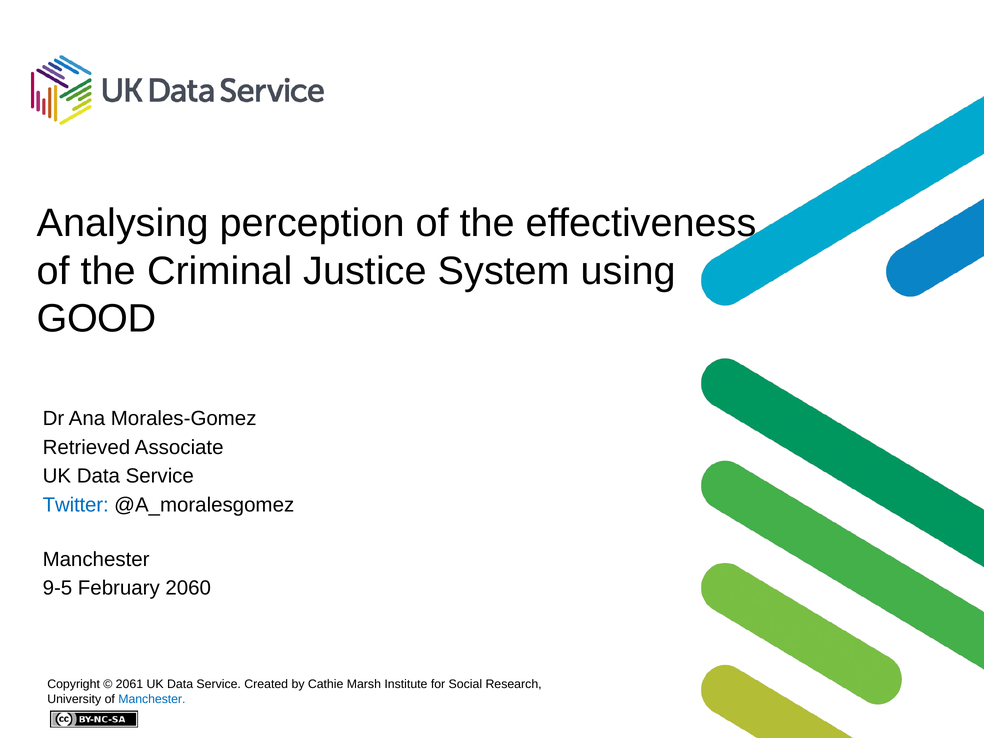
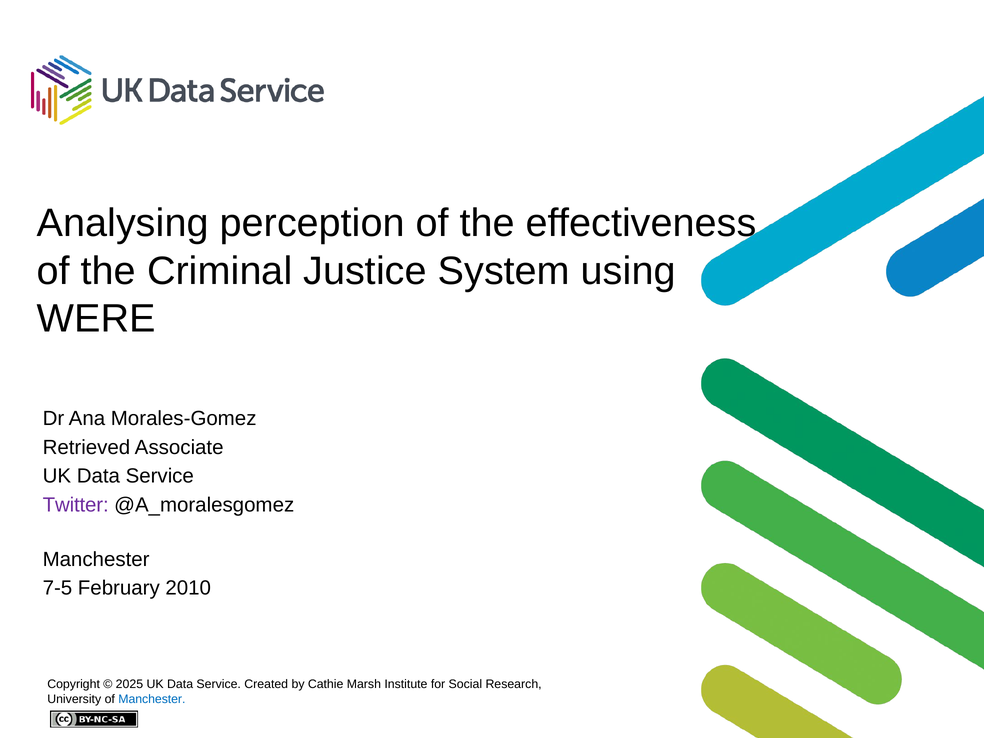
GOOD: GOOD -> WERE (96, 319)
Twitter colour: blue -> purple (76, 505)
9-5: 9-5 -> 7-5 (57, 588)
2060: 2060 -> 2010 (188, 588)
2061: 2061 -> 2025 (129, 684)
